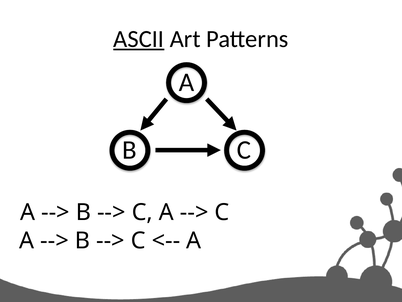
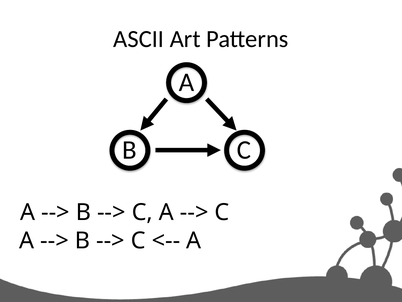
ASCII underline: present -> none (139, 39)
